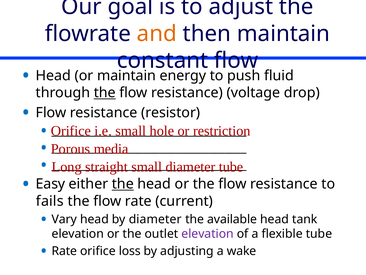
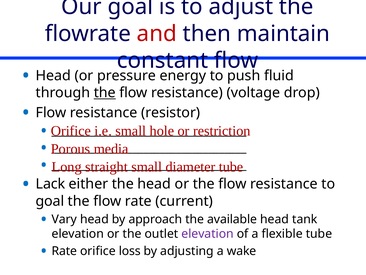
and colour: orange -> red (157, 34)
or maintain: maintain -> pressure (126, 75)
Easy: Easy -> Lack (50, 184)
the underline: present -> none (123, 184)
fails: fails -> goal (50, 201)
by diameter: diameter -> approach (155, 219)
